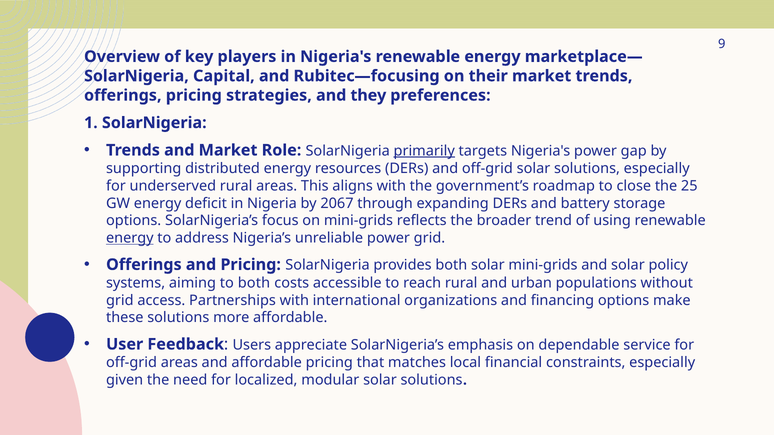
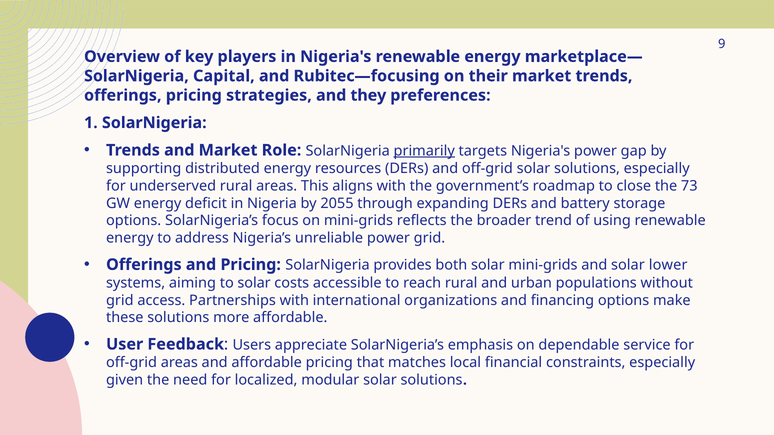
25: 25 -> 73 (689, 186)
2067: 2067 -> 2055 (337, 203)
energy underline: present -> none (130, 238)
policy: policy -> lower (668, 265)
to both: both -> solar (254, 283)
